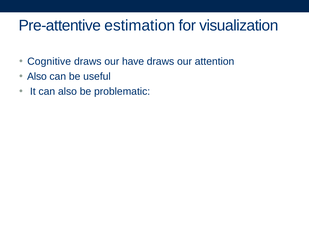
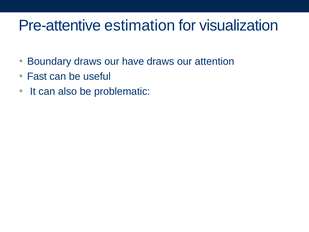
Cognitive: Cognitive -> Boundary (49, 62)
Also: Also -> Fast (37, 76)
